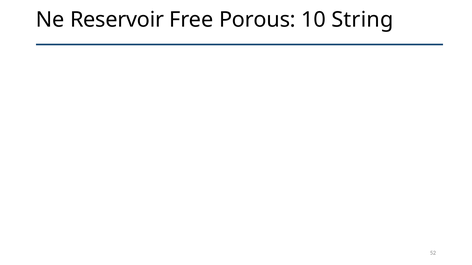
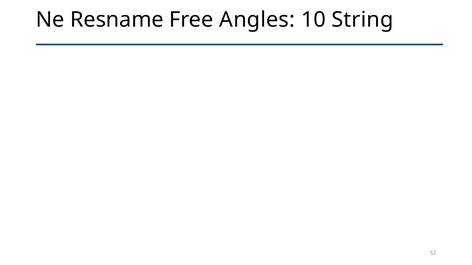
Reservoir: Reservoir -> Resname (117, 20)
Porous: Porous -> Angles (257, 20)
